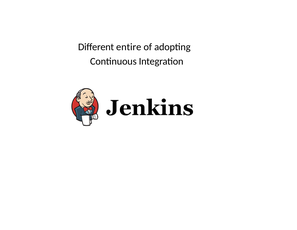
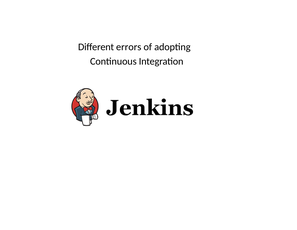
entire: entire -> errors (129, 47)
